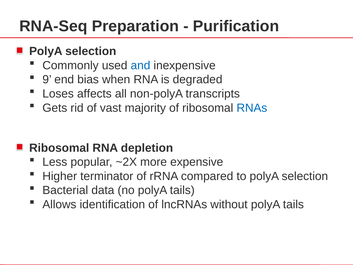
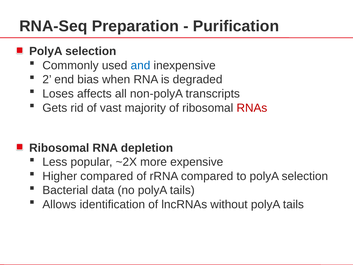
9: 9 -> 2 (47, 80)
RNAs colour: blue -> red (252, 108)
Higher terminator: terminator -> compared (107, 176)
